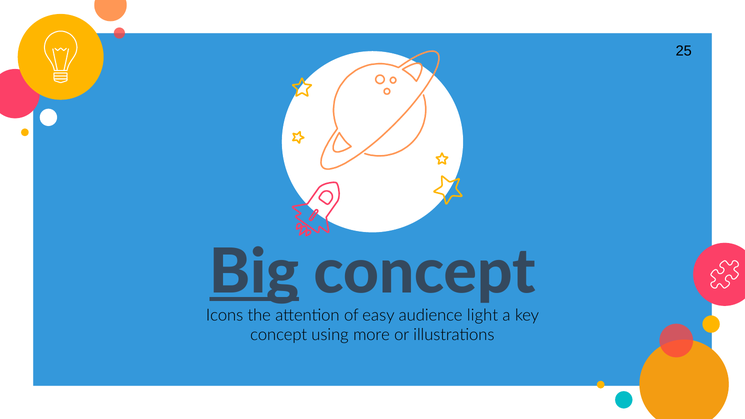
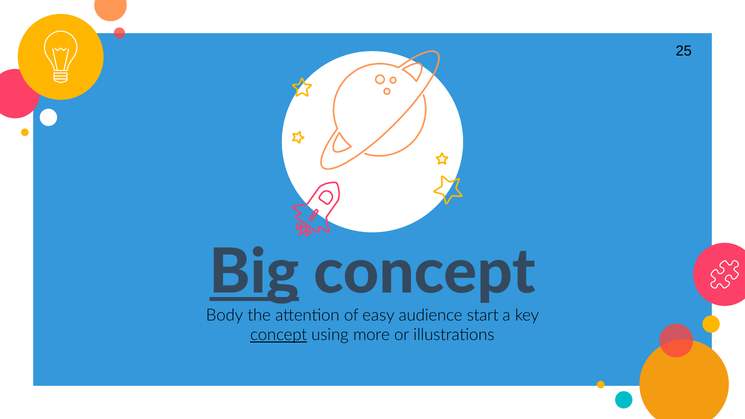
Icons: Icons -> Body (225, 315)
light: light -> start (483, 315)
concept underline: none -> present (279, 335)
